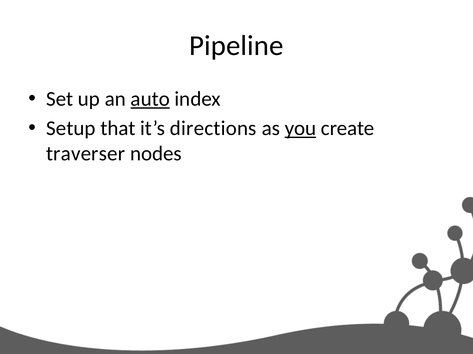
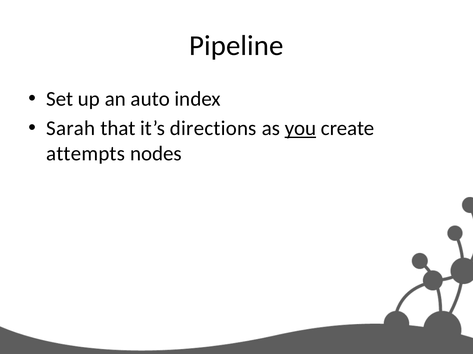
auto underline: present -> none (150, 99)
Setup: Setup -> Sarah (71, 129)
traverser: traverser -> attempts (86, 154)
